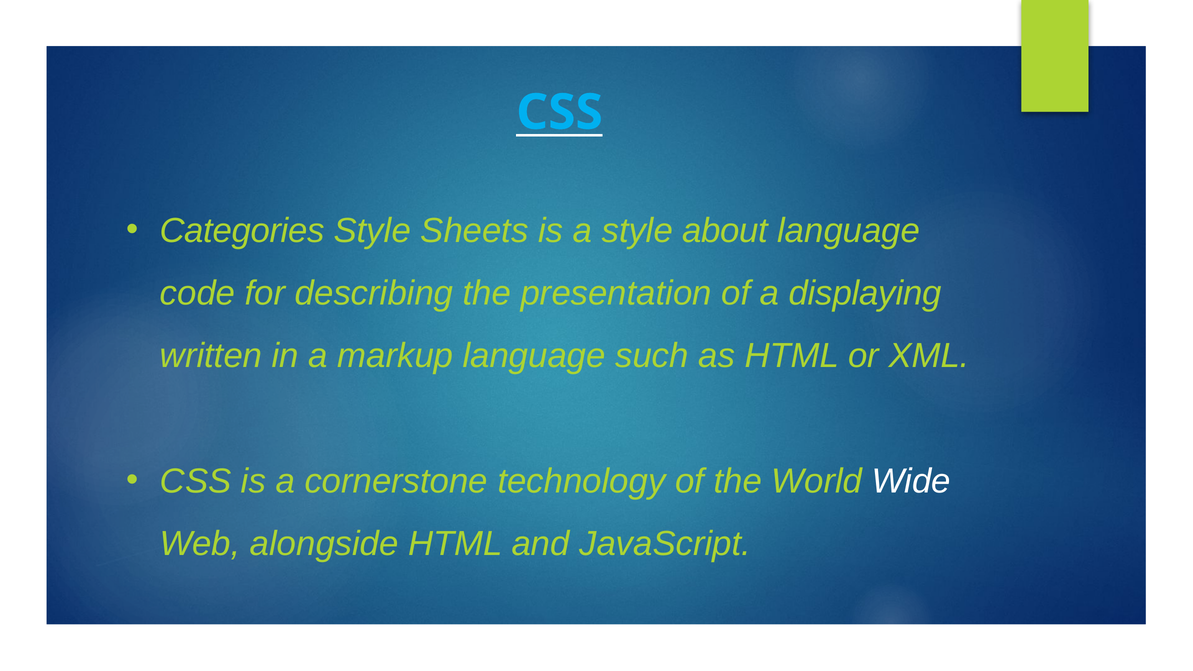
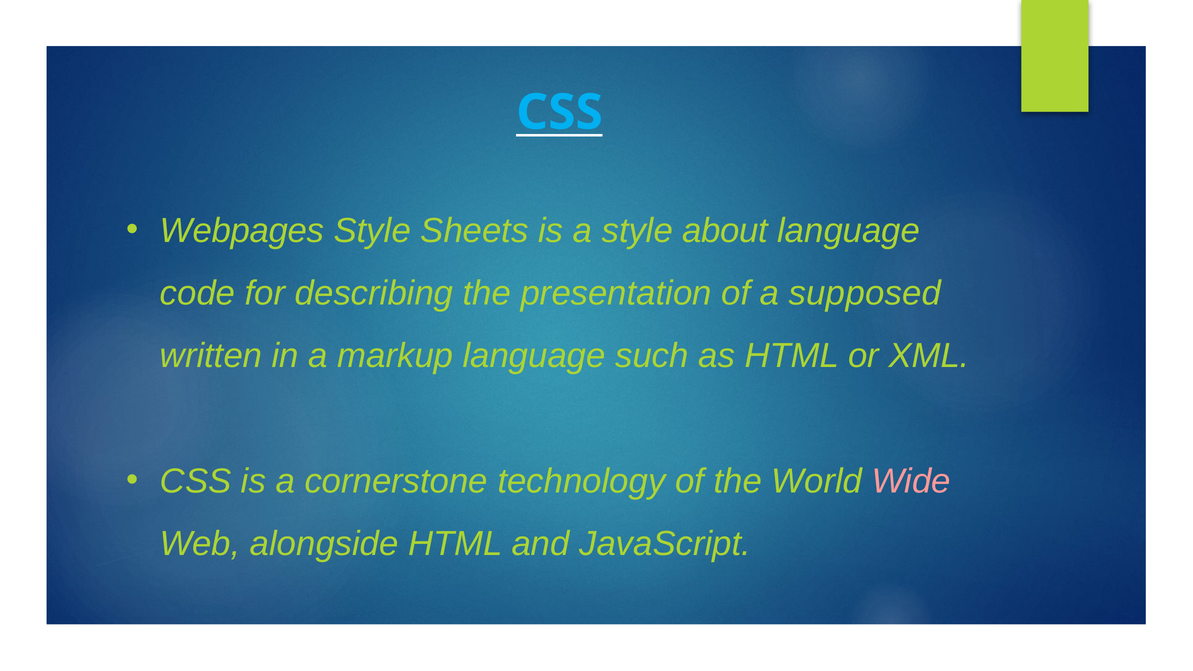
Categories: Categories -> Webpages (242, 231)
displaying: displaying -> supposed (865, 293)
Wide colour: white -> pink (911, 481)
